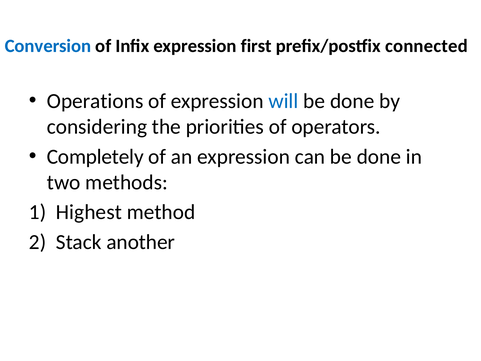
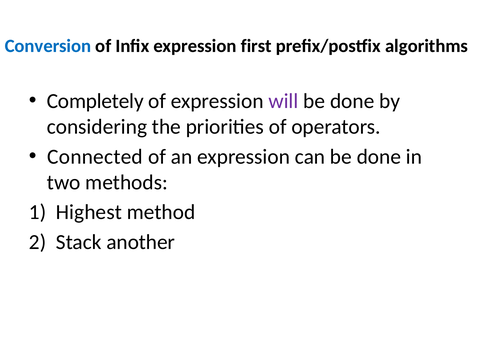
connected: connected -> algorithms (427, 46)
Operations: Operations -> Completely (95, 101)
will colour: blue -> purple (283, 101)
Completely: Completely -> Connected (95, 157)
